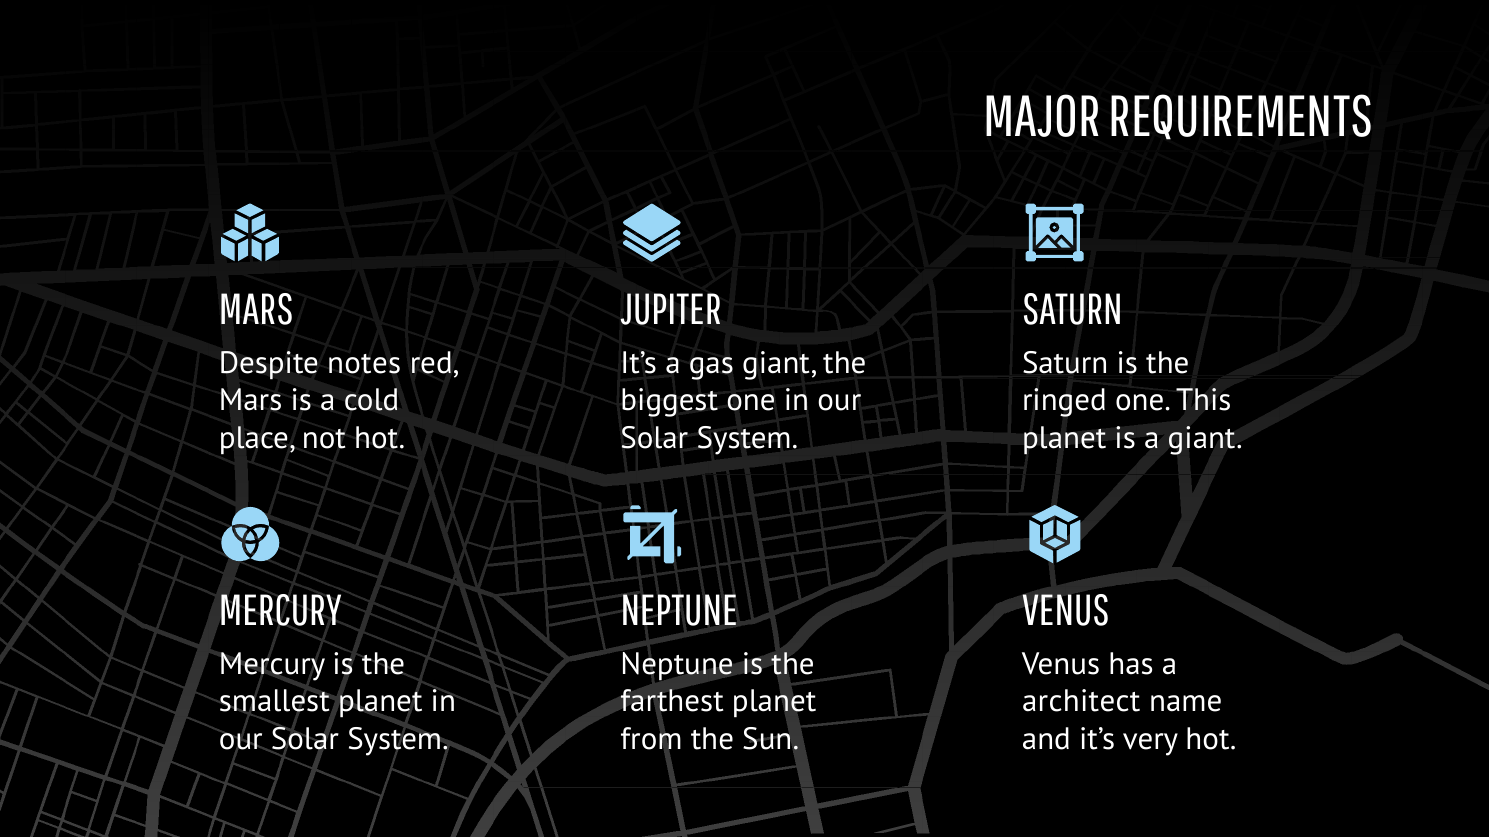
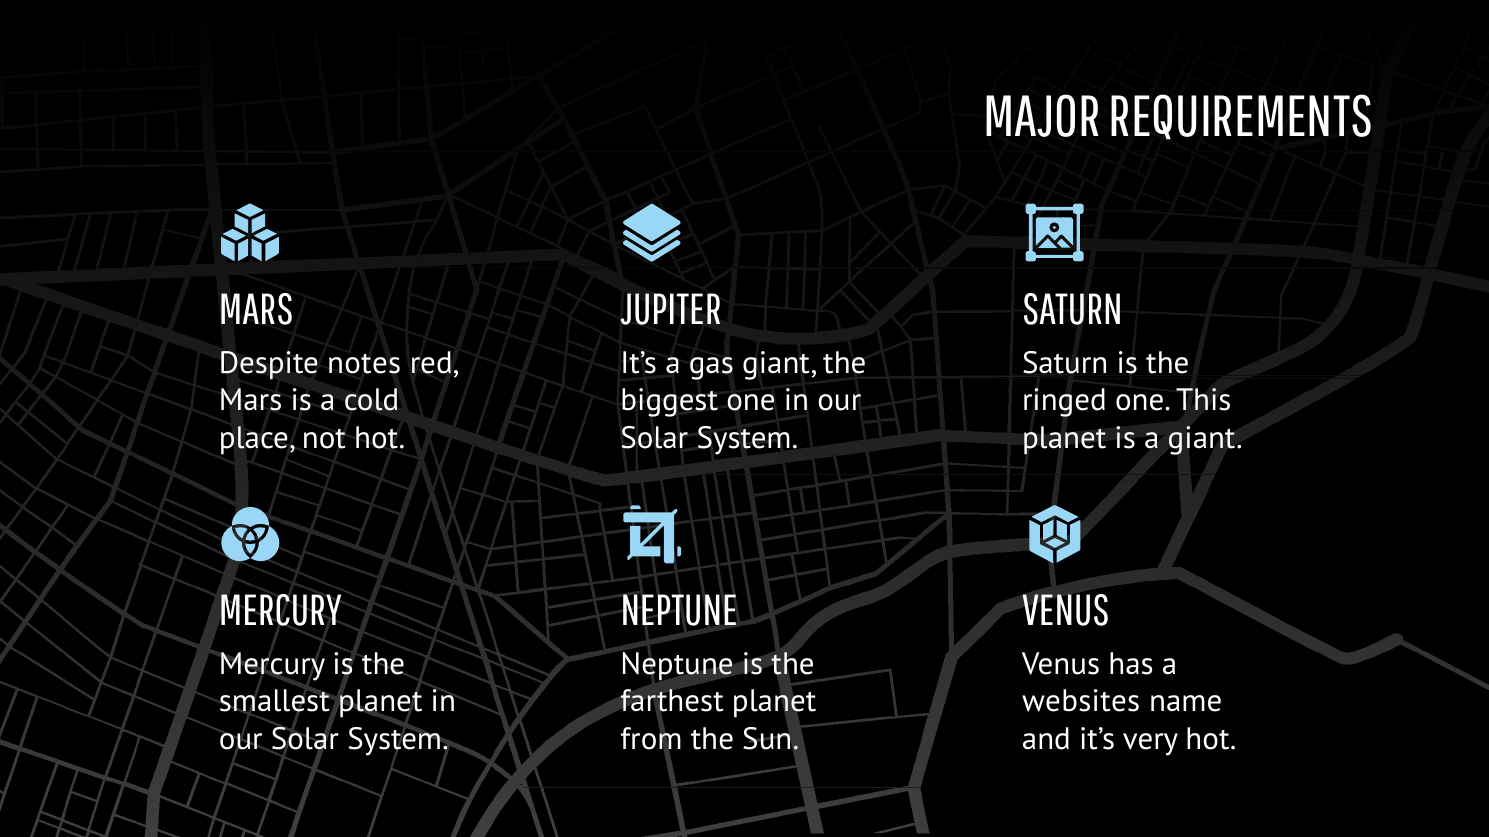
architect: architect -> websites (1081, 702)
